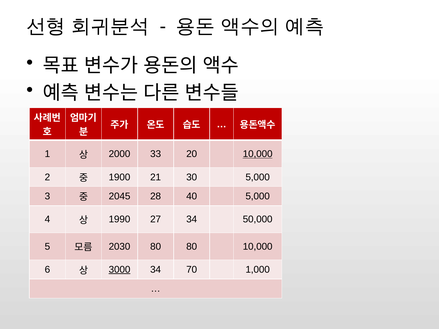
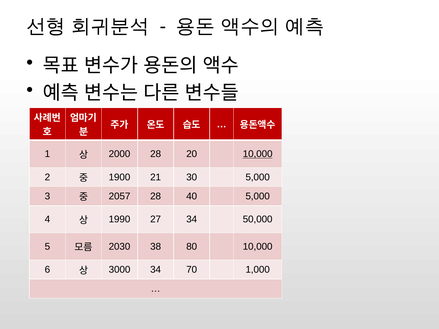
2000 33: 33 -> 28 (156, 154)
2045: 2045 -> 2057 (120, 196)
2030 80: 80 -> 38 (156, 247)
3000 underline: present -> none (120, 270)
